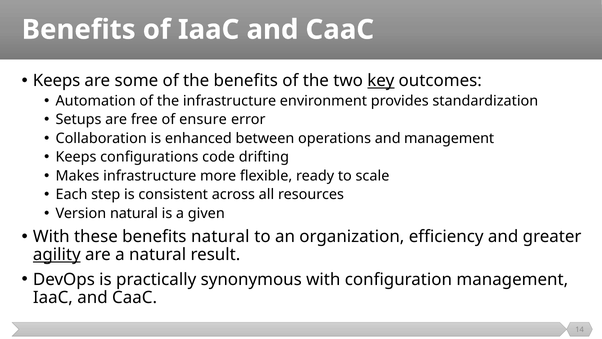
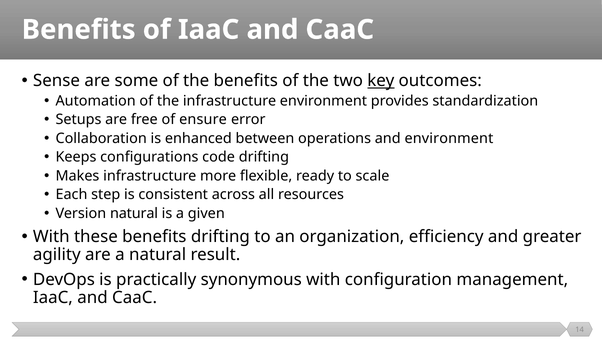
Keeps: Keeps -> Sense (56, 81)
and management: management -> environment (449, 138)
benefits natural: natural -> drifting (220, 236)
agility underline: present -> none (57, 255)
